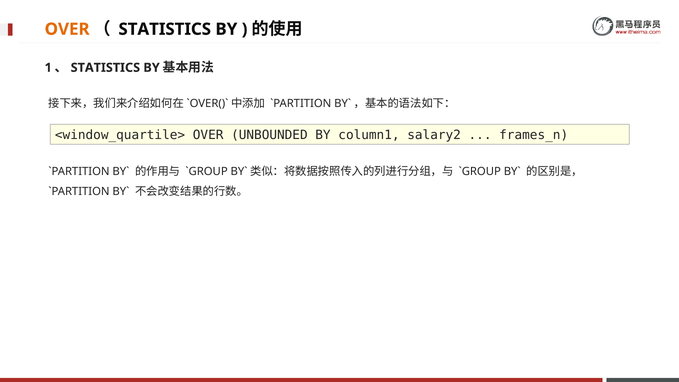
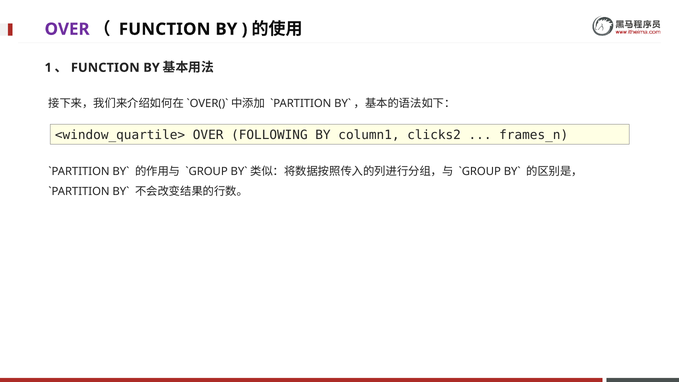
OVER colour: orange -> purple (67, 29)
STATISTICS: STATISTICS -> FUNCTION (165, 29)
STATISTICS: STATISTICS -> FUNCTION (105, 68)
UNBOUNDED: UNBOUNDED -> FOLLOWING (269, 135)
salary2: salary2 -> clicks2 (434, 135)
